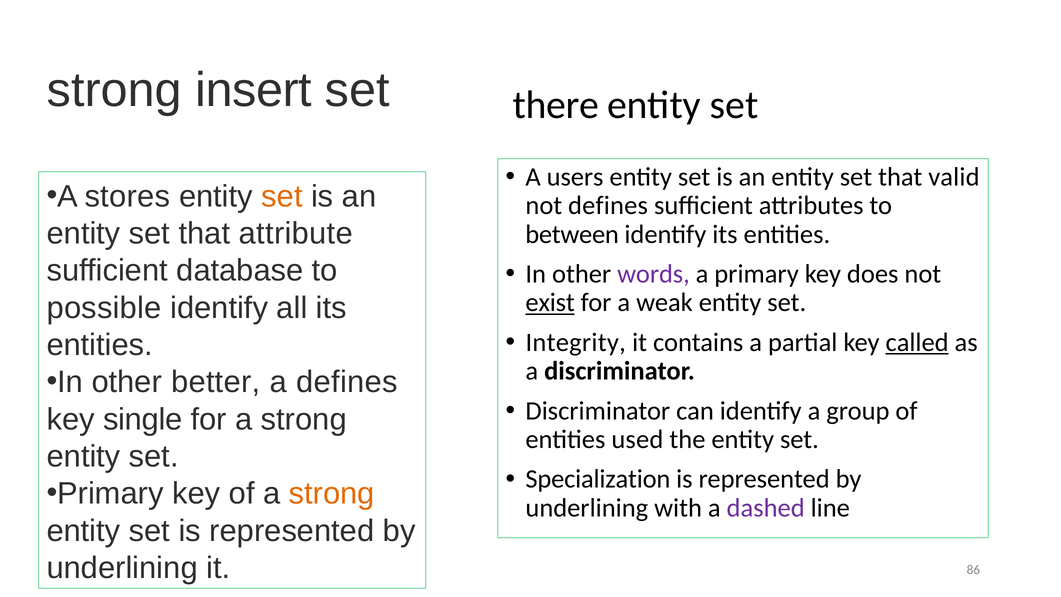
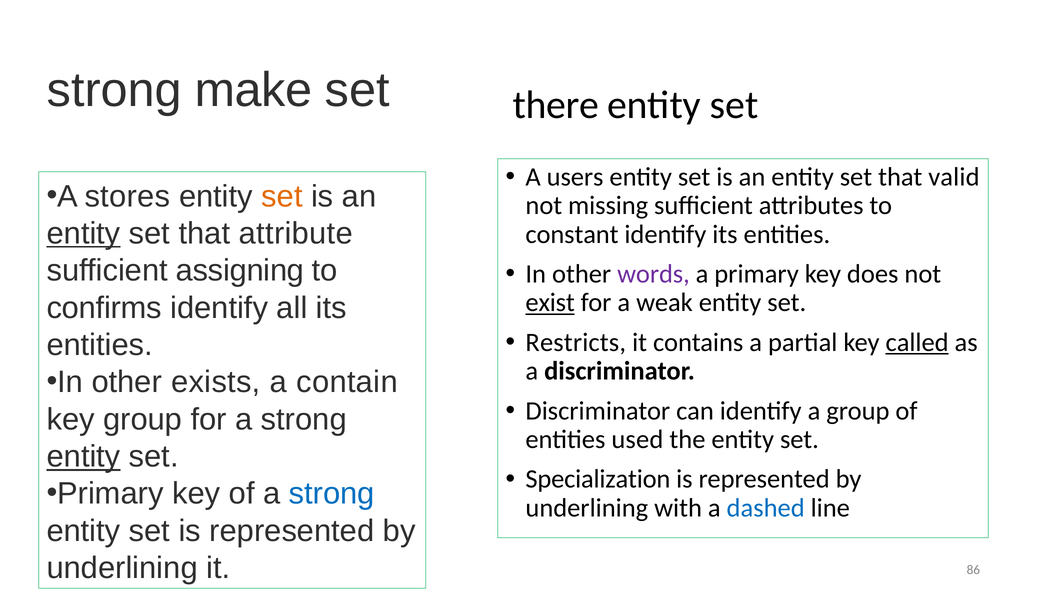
insert: insert -> make (254, 90)
not defines: defines -> missing (608, 206)
entity underline: none -> present (84, 233)
between: between -> constant (572, 234)
database: database -> assigning (240, 271)
possible: possible -> confirms (104, 308)
Integrity: Integrity -> Restricts (576, 342)
better: better -> exists (216, 382)
a defines: defines -> contain (347, 382)
key single: single -> group (143, 419)
entity underline: none -> present (84, 456)
strong colour: orange -> blue (332, 494)
dashed colour: purple -> blue (766, 508)
